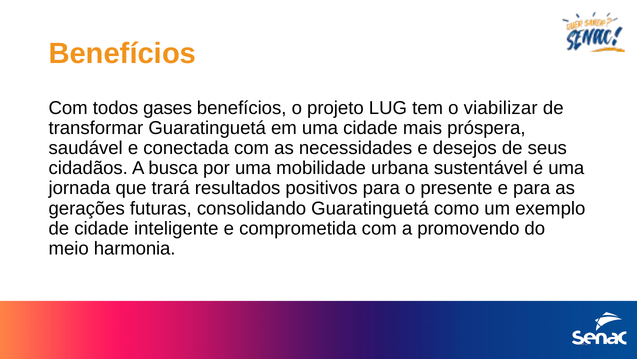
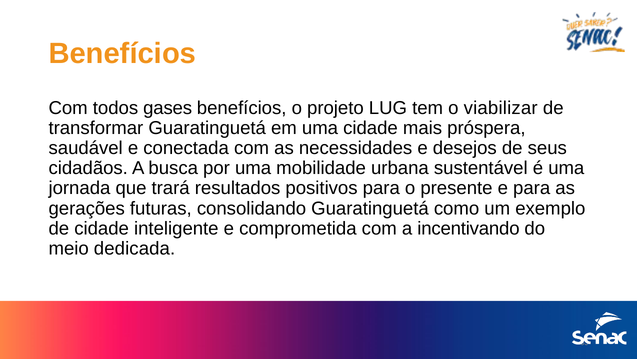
promovendo: promovendo -> incentivando (468, 228)
harmonia: harmonia -> dedicada (135, 248)
